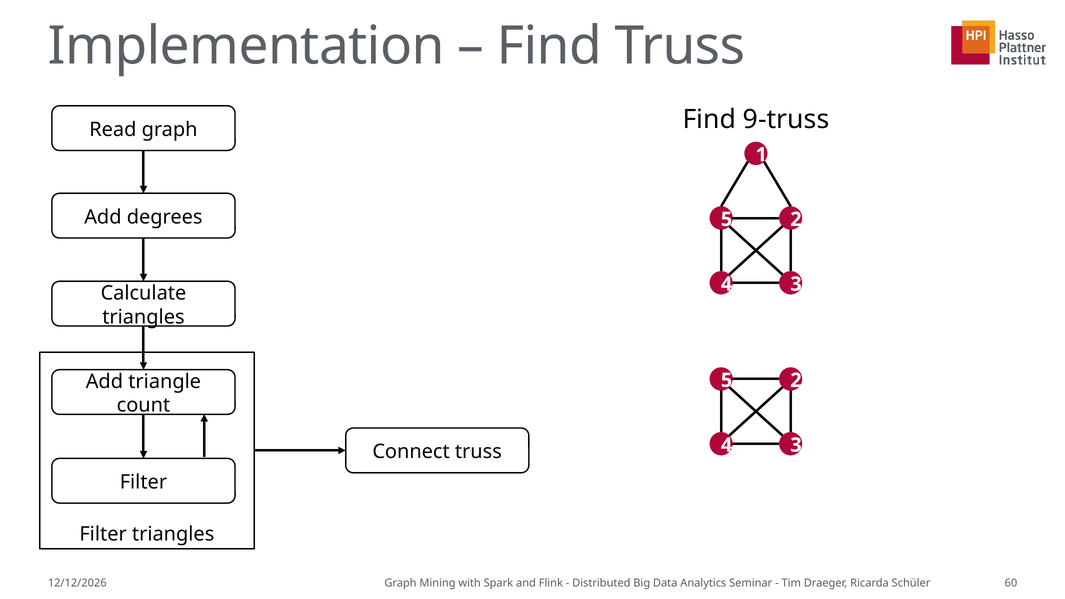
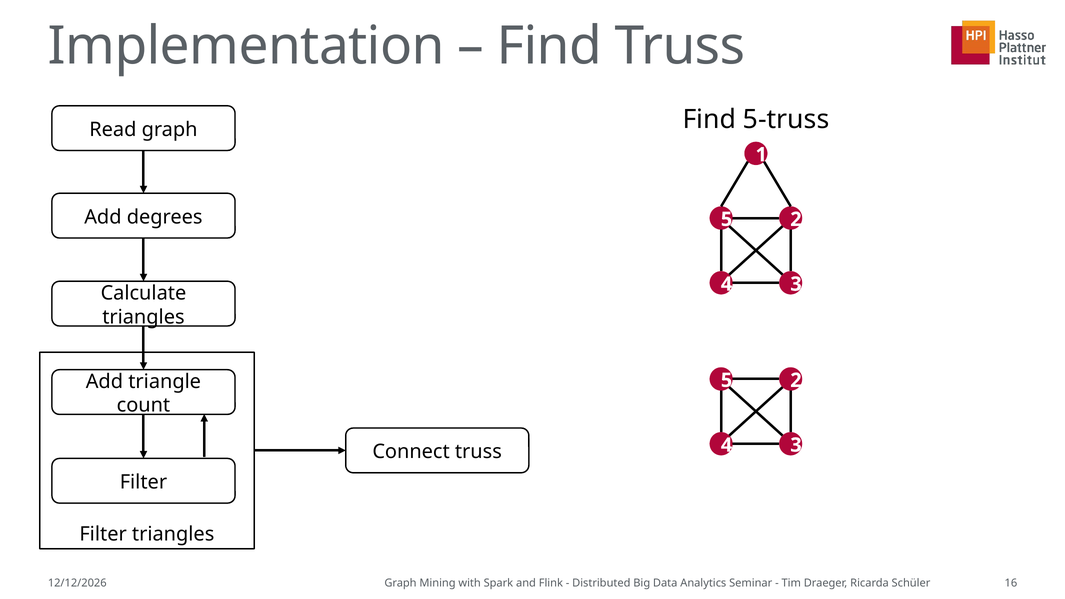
9-truss: 9-truss -> 5-truss (786, 119)
60: 60 -> 16 (1011, 583)
